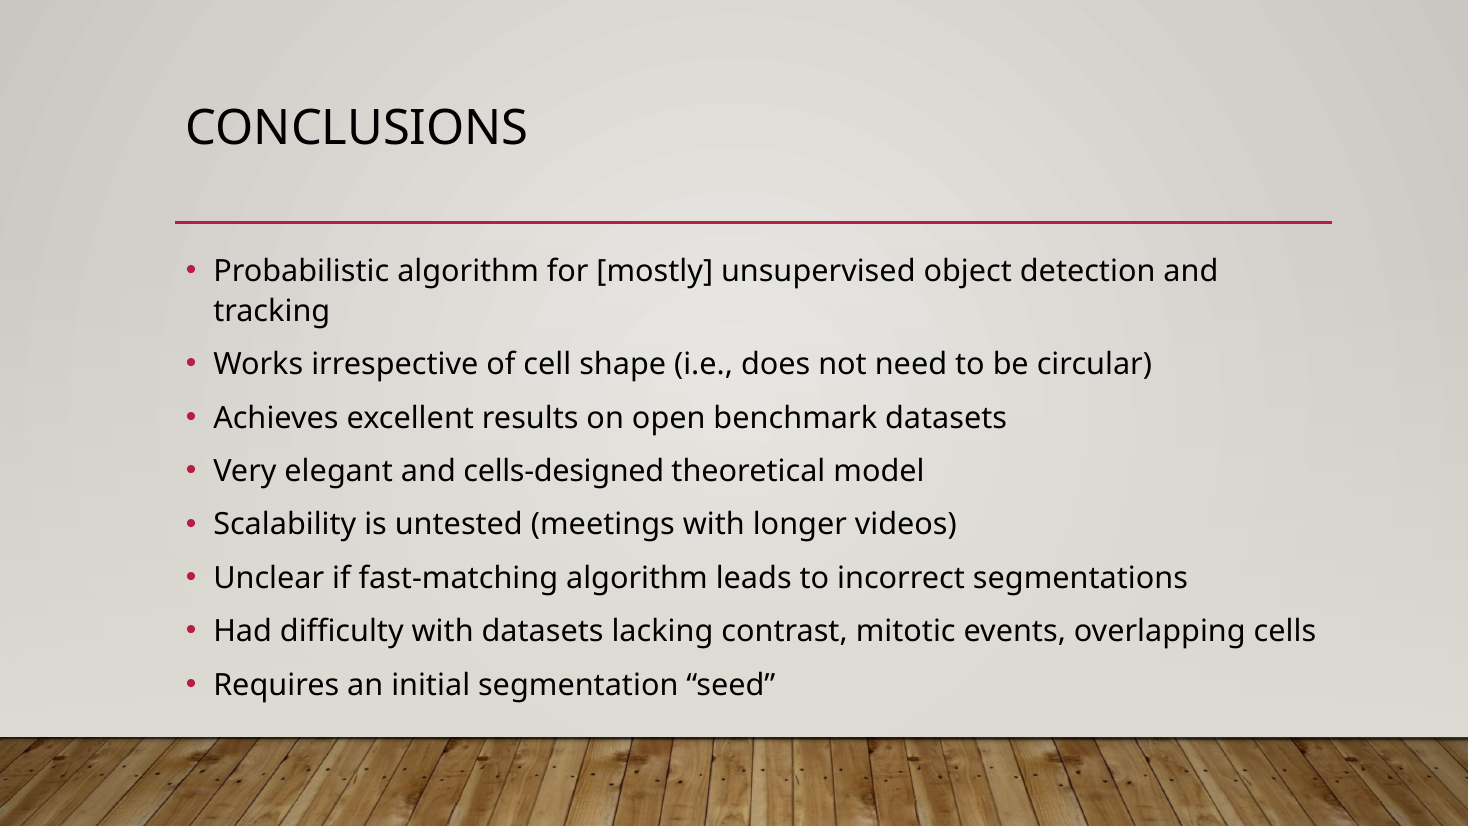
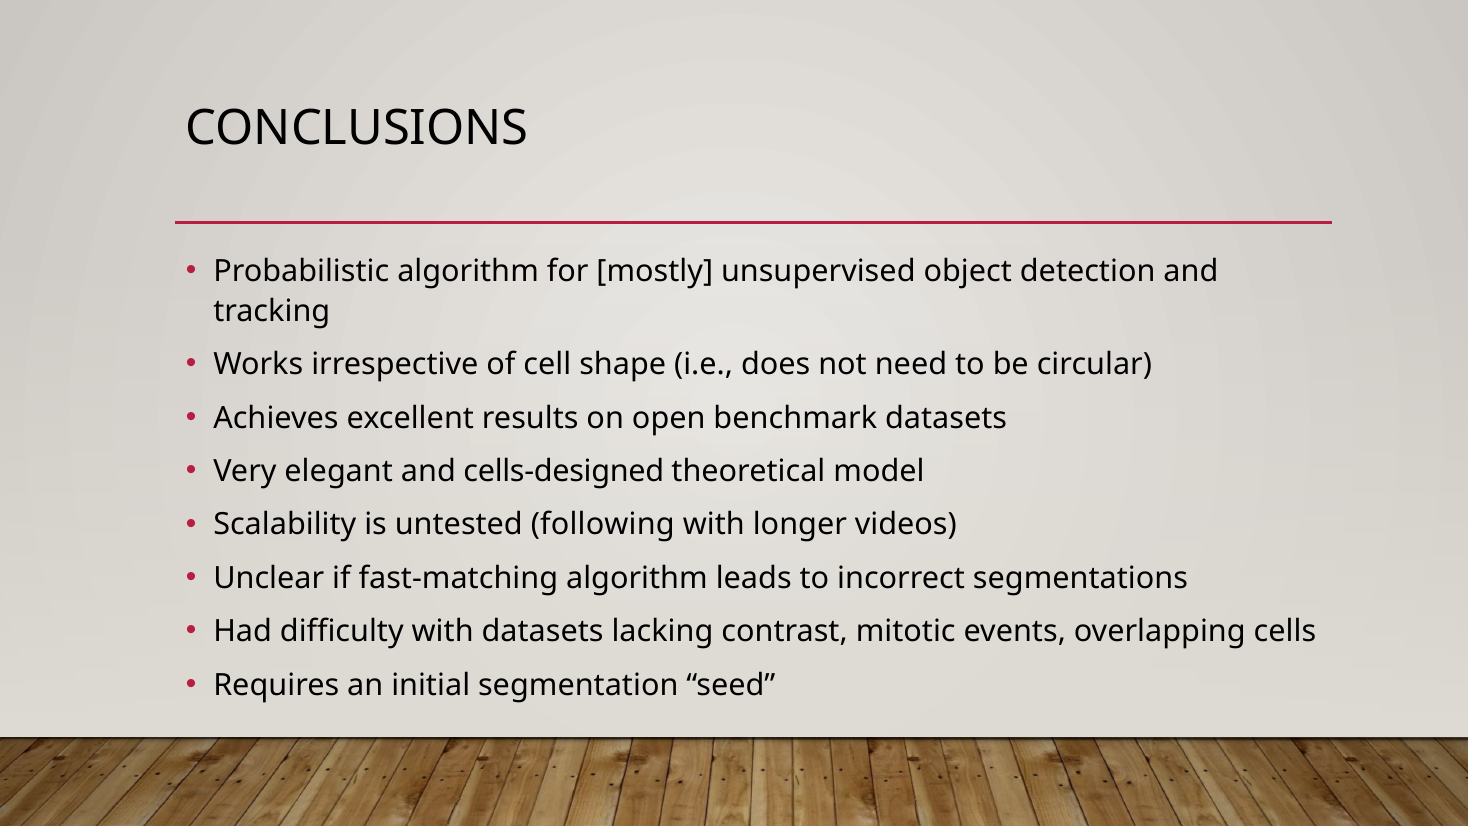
meetings: meetings -> following (603, 525)
